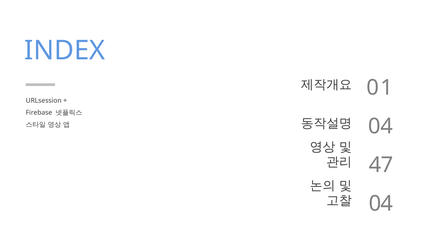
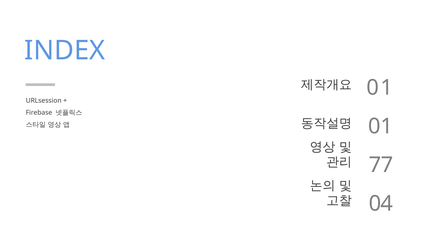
04: 04 -> 01 (381, 126)
47: 47 -> 77 (381, 165)
